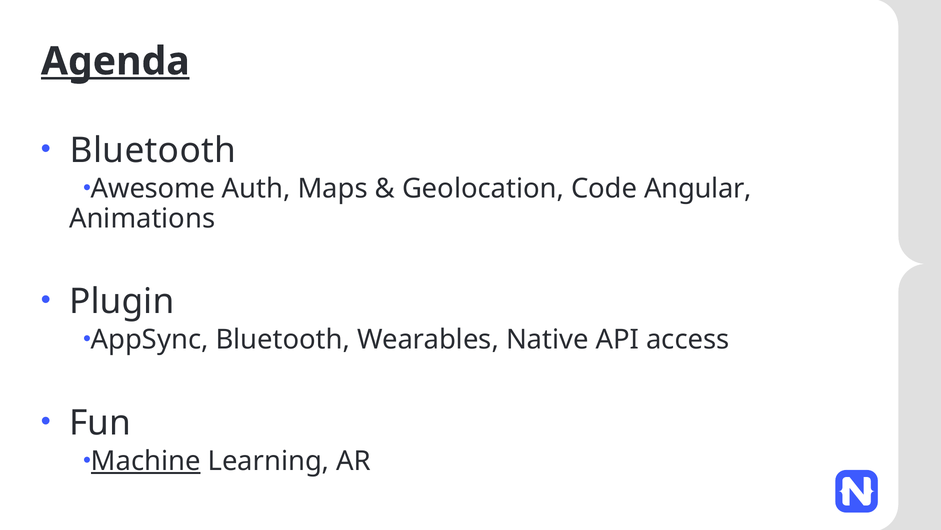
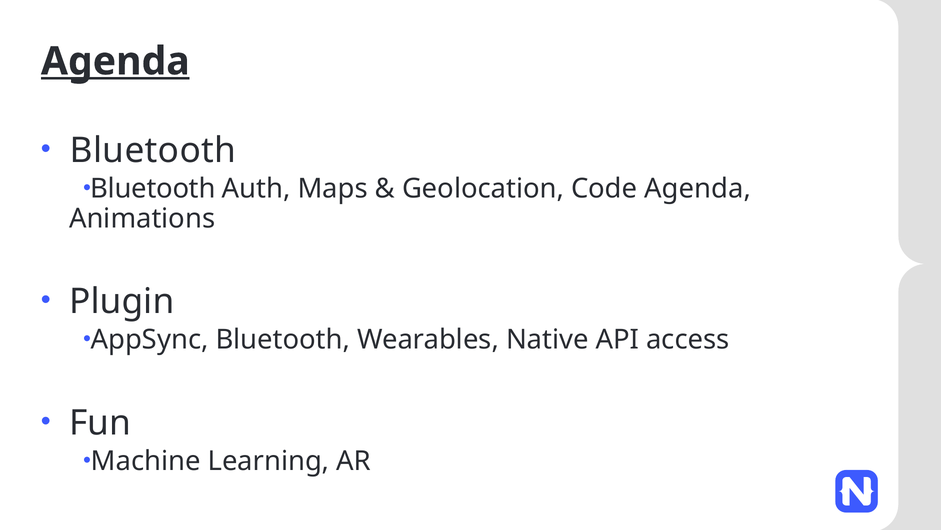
Awesome: Awesome -> Bluetooth (153, 189)
Code Angular: Angular -> Agenda (698, 189)
Machine underline: present -> none (146, 461)
